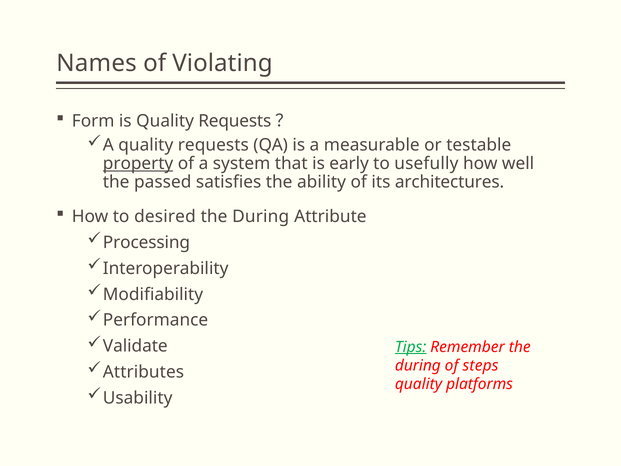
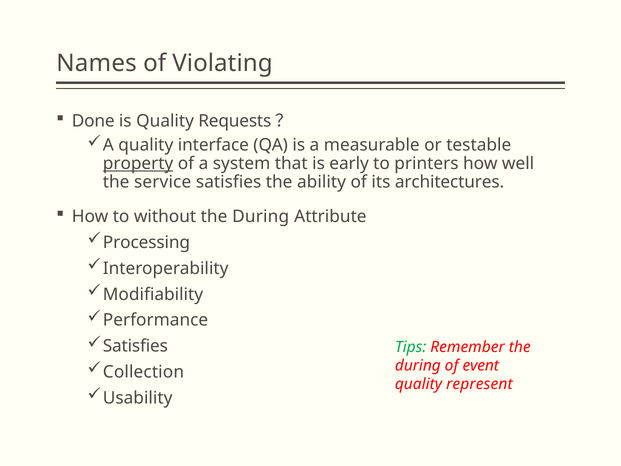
Form: Form -> Done (93, 121)
A quality requests: requests -> interface (213, 145)
usefully: usefully -> printers (426, 163)
passed: passed -> service (163, 182)
desired: desired -> without (165, 216)
Validate: Validate -> Satisfies (135, 346)
Tips underline: present -> none (411, 347)
steps: steps -> event (481, 365)
Attributes: Attributes -> Collection (143, 372)
platforms: platforms -> represent (479, 384)
